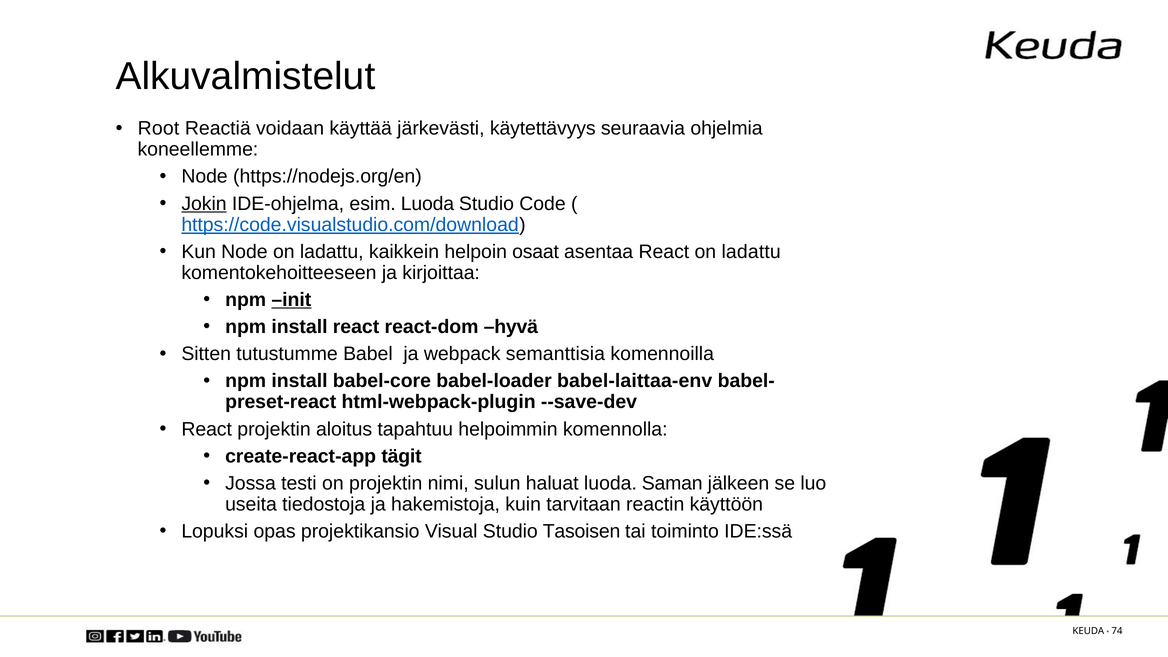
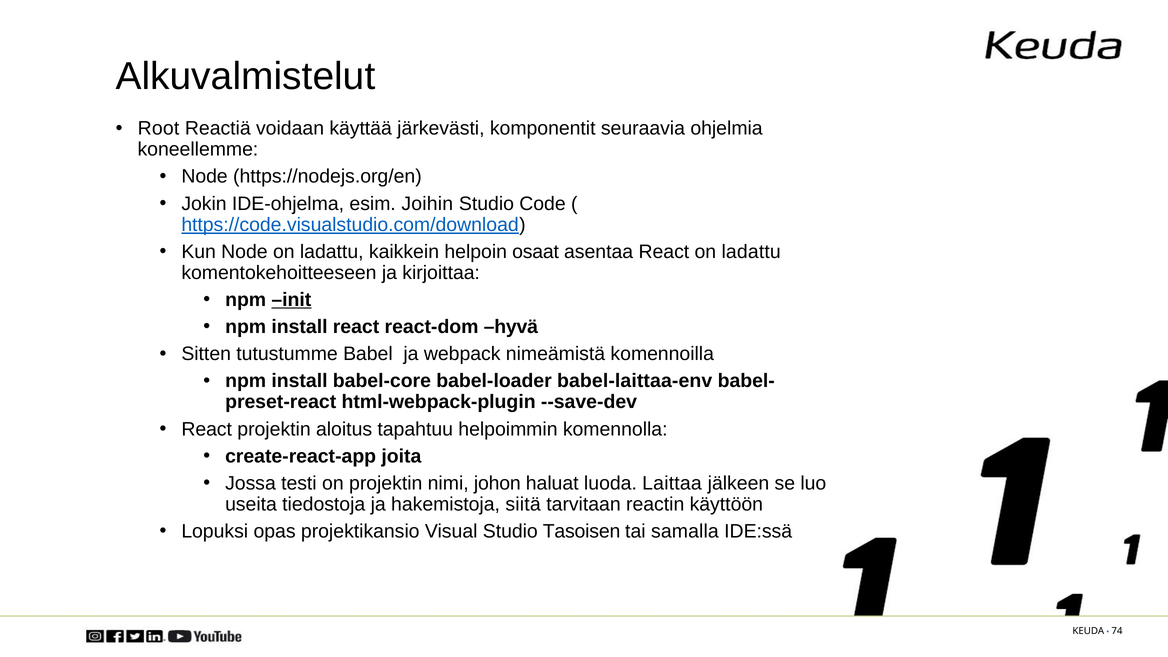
käytettävyys: käytettävyys -> komponentit (543, 128)
Jokin underline: present -> none (204, 204)
esim Luoda: Luoda -> Joihin (427, 204)
semanttisia: semanttisia -> nimeämistä (555, 354)
tägit: tägit -> joita (401, 456)
sulun: sulun -> johon (497, 483)
Saman: Saman -> Laittaa (672, 483)
kuin: kuin -> siitä (523, 504)
toiminto: toiminto -> samalla (685, 531)
